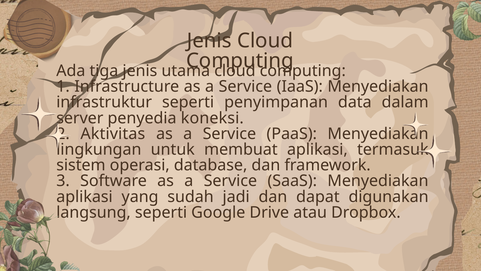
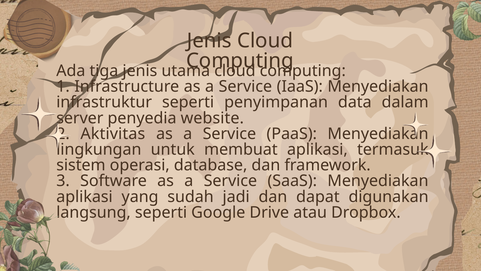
koneksi: koneksi -> website (212, 118)
